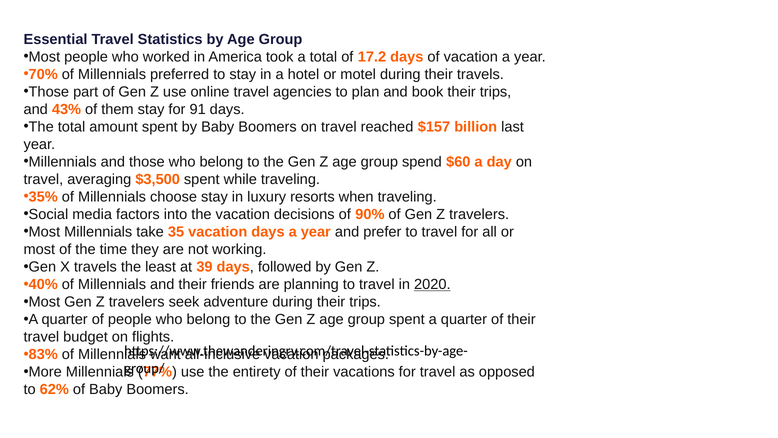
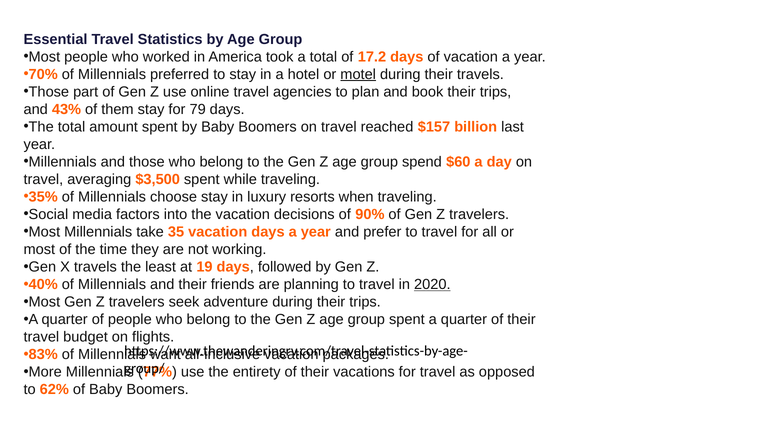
motel underline: none -> present (358, 74)
91: 91 -> 79 (198, 109)
39: 39 -> 19 (204, 267)
